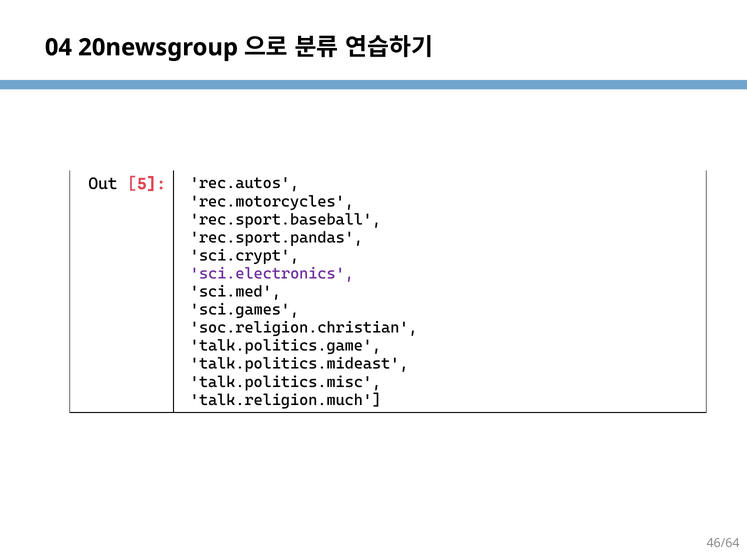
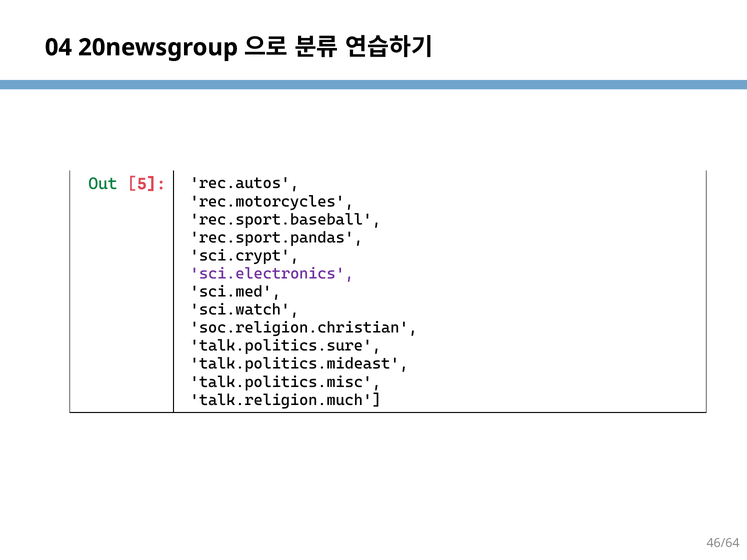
Out colour: black -> green (103, 184)
sci.games: sci.games -> sci.watch (245, 310)
talk.politics.game: talk.politics.game -> talk.politics.sure (286, 346)
